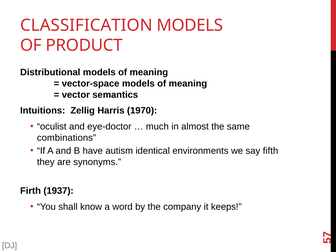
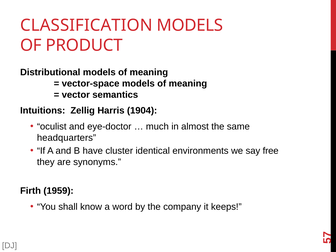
1970: 1970 -> 1904 (142, 111)
combinations: combinations -> headquarters (67, 138)
autism: autism -> cluster (119, 151)
fifth: fifth -> free (271, 151)
1937: 1937 -> 1959 (59, 191)
